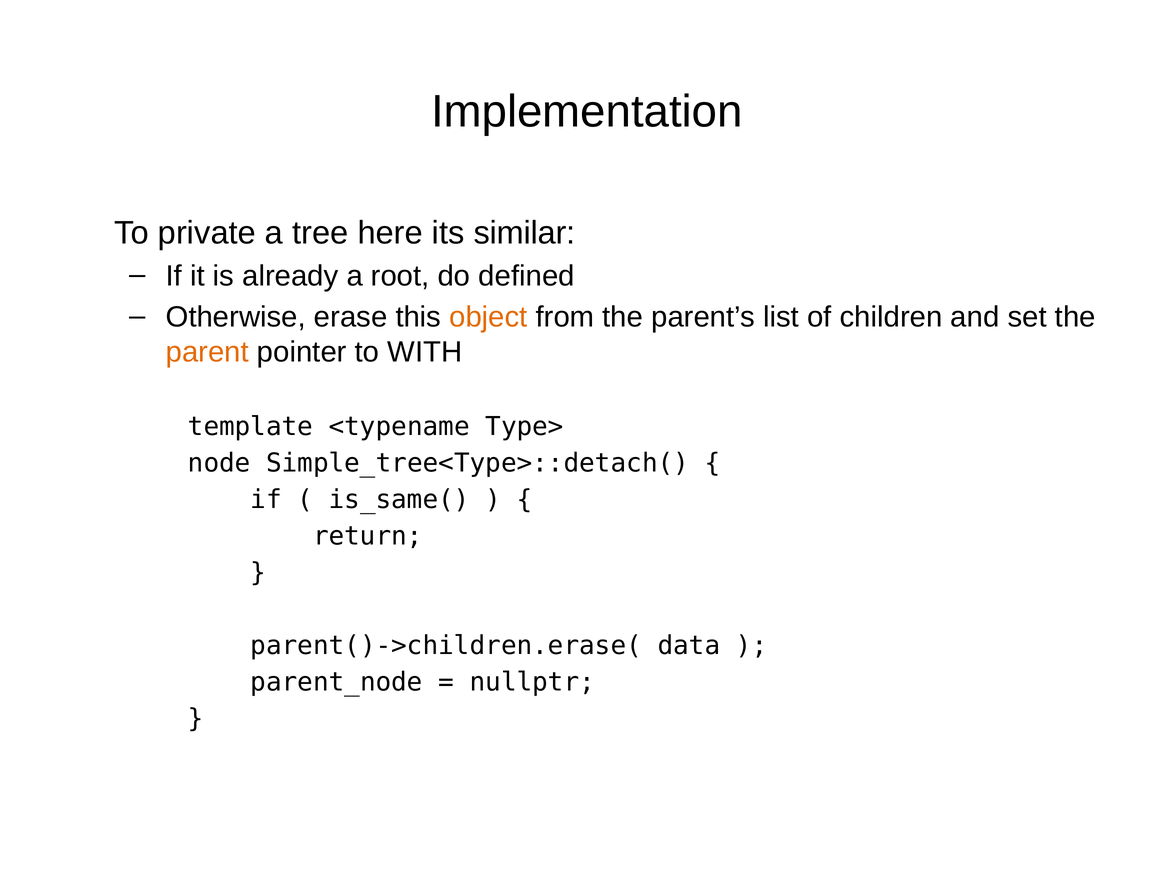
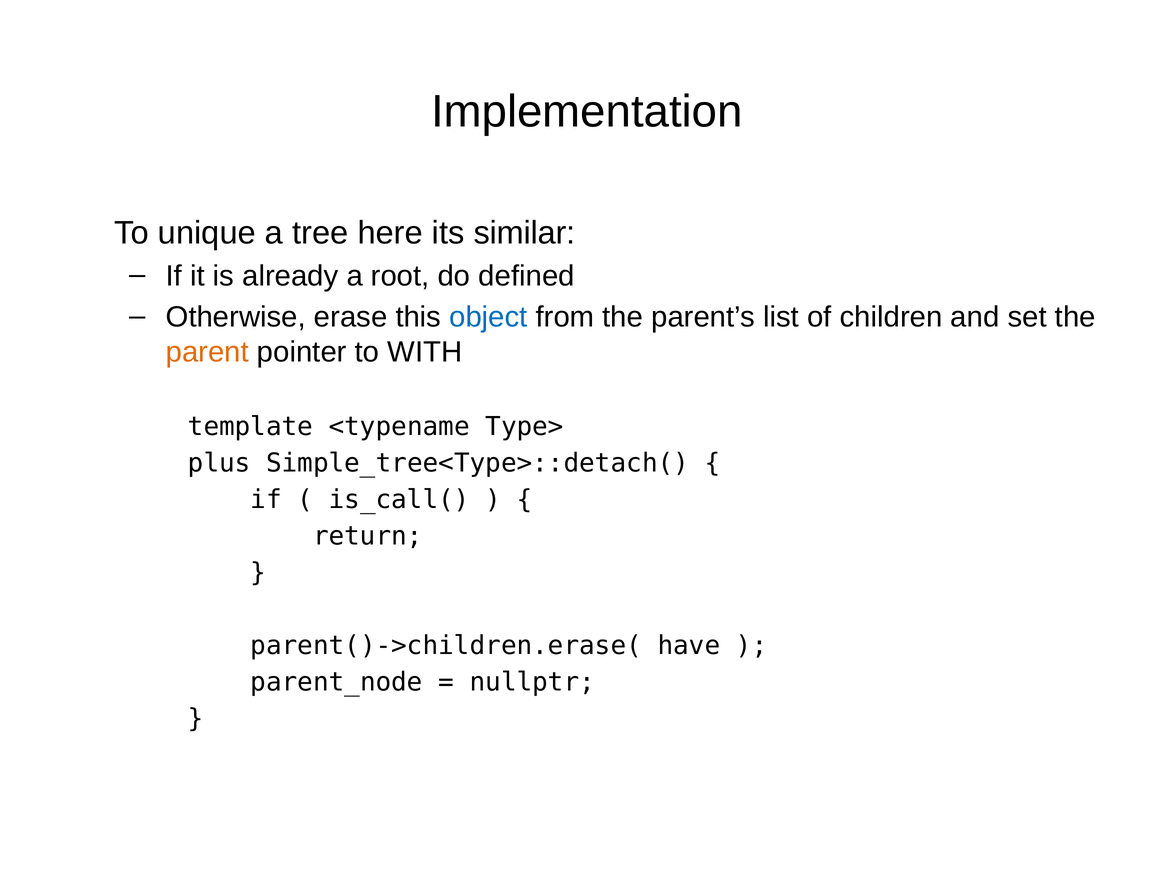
private: private -> unique (207, 233)
object colour: orange -> blue (488, 317)
node: node -> plus (219, 464)
is_same(: is_same( -> is_call( (399, 500)
data: data -> have (689, 646)
